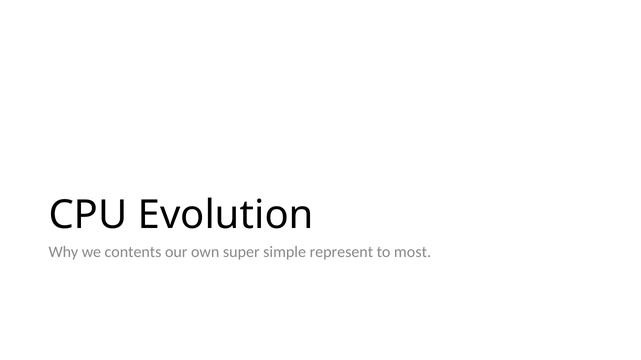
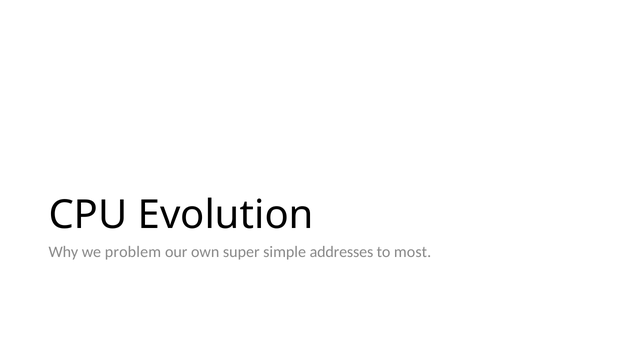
contents: contents -> problem (133, 252)
represent: represent -> addresses (341, 252)
